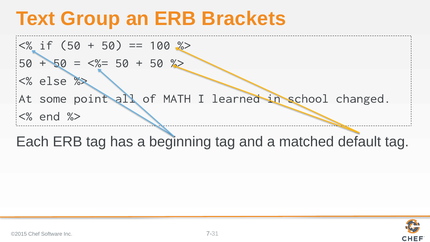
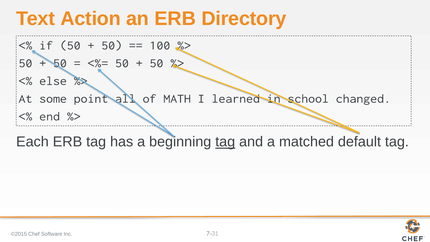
Group: Group -> Action (91, 19)
Brackets: Brackets -> Directory (244, 19)
tag underline: none -> present (225, 142)
